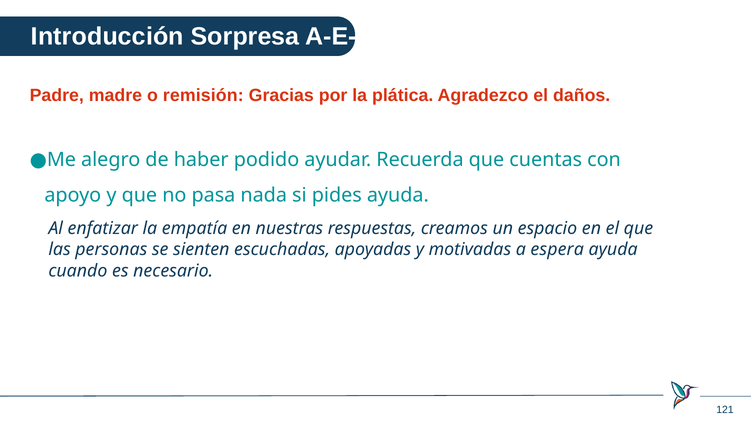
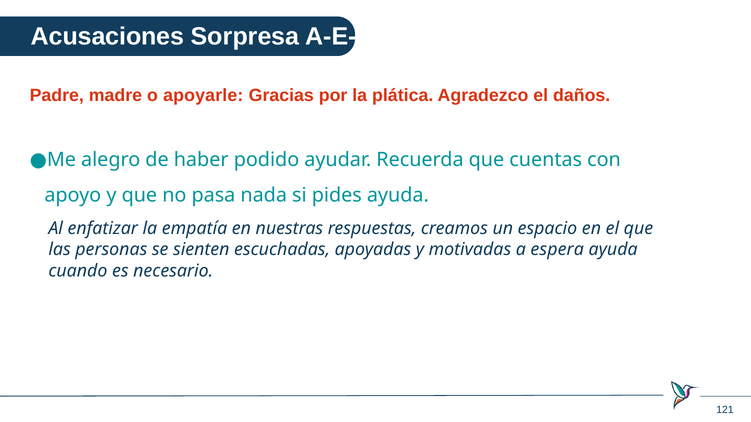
Introducción: Introducción -> Acusaciones (107, 37)
remisión: remisión -> apoyarle (203, 95)
